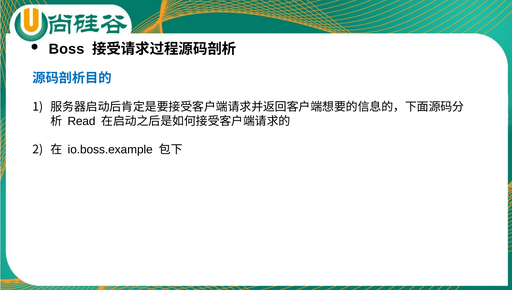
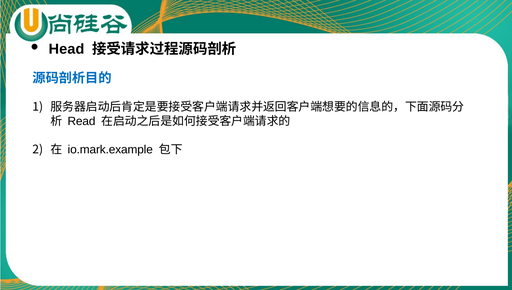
Boss: Boss -> Head (66, 49)
io.boss.example: io.boss.example -> io.mark.example (110, 150)
